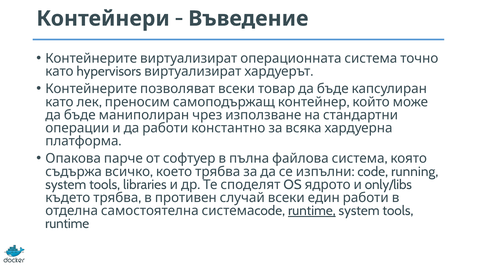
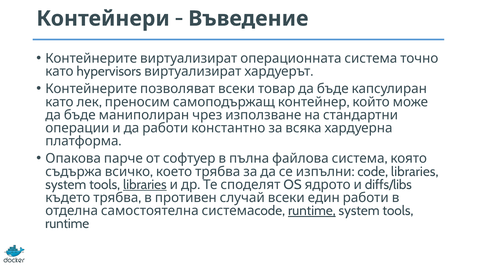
code running: running -> libraries (415, 172)
libraries underline: none -> present (145, 185)
only/libs: only/libs -> diffs/libs (388, 185)
